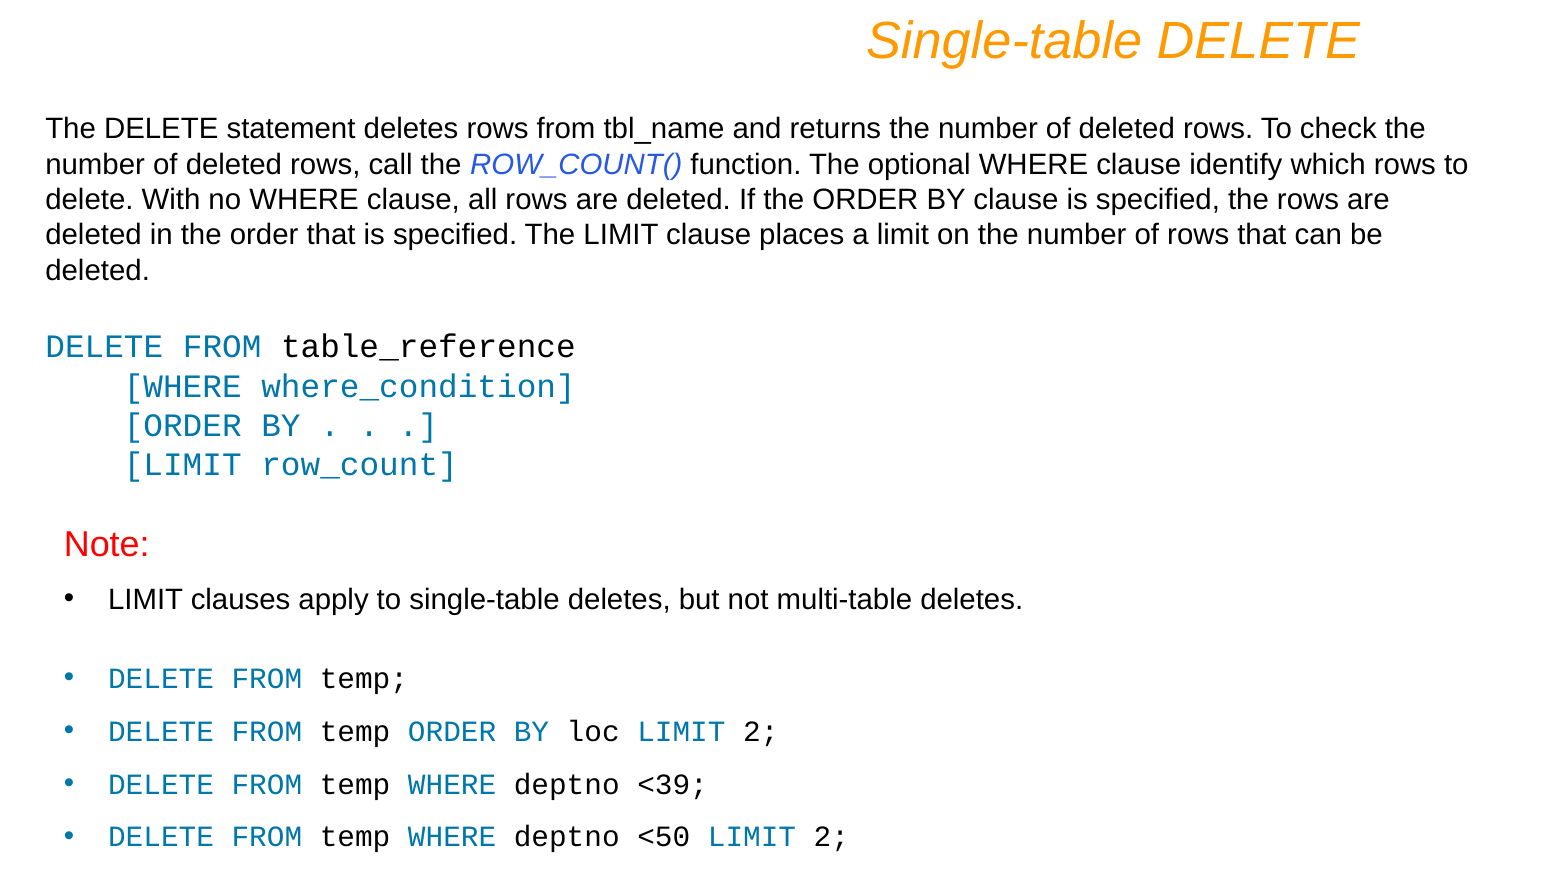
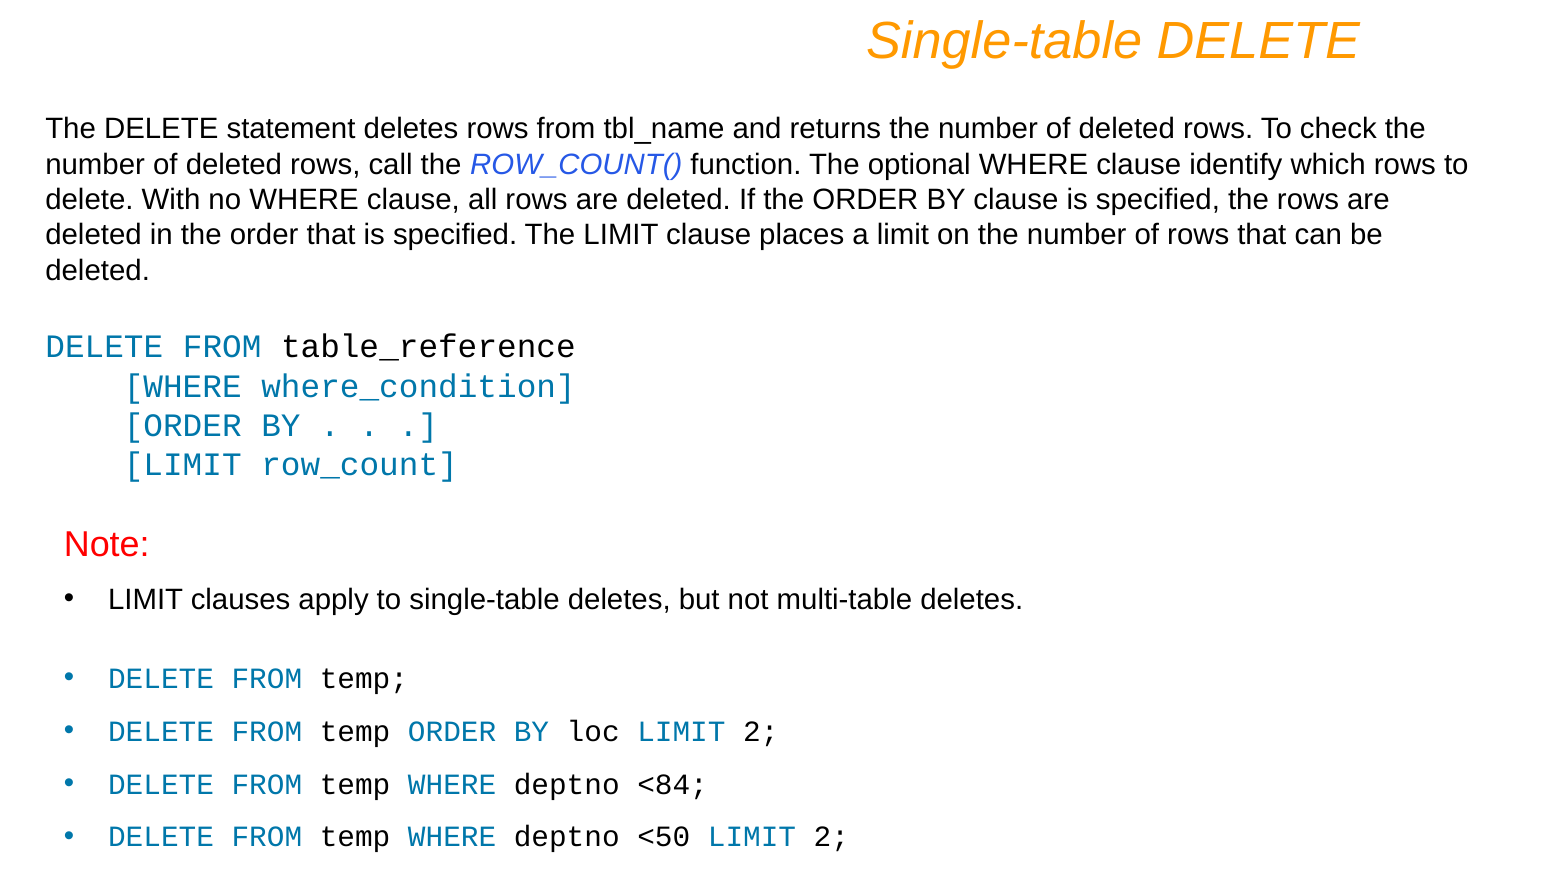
<39: <39 -> <84 (673, 784)
